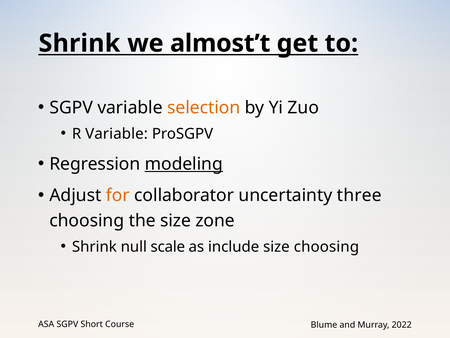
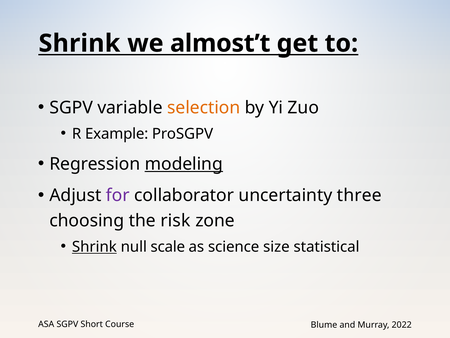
R Variable: Variable -> Example (117, 134)
for colour: orange -> purple (118, 195)
the size: size -> risk (175, 220)
Shrink underline: none -> present (94, 246)
include: include -> science (234, 246)
size choosing: choosing -> statistical (327, 246)
